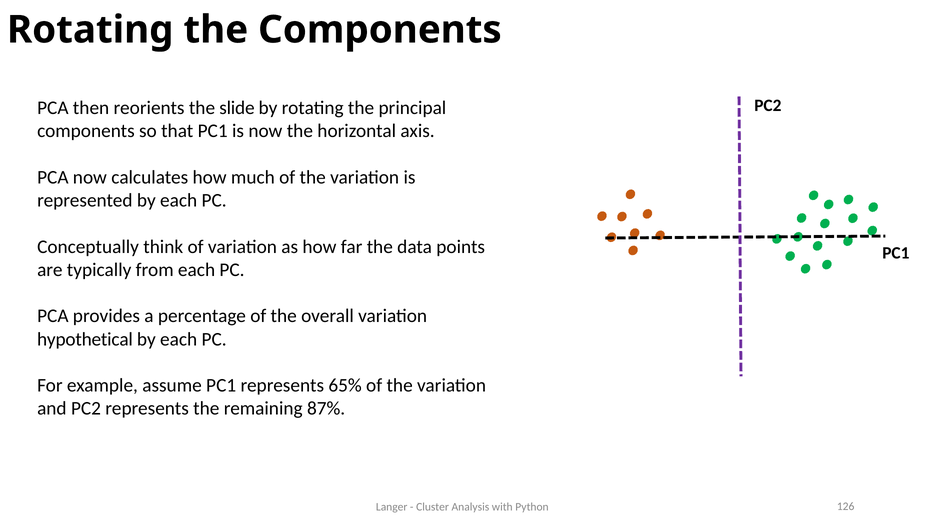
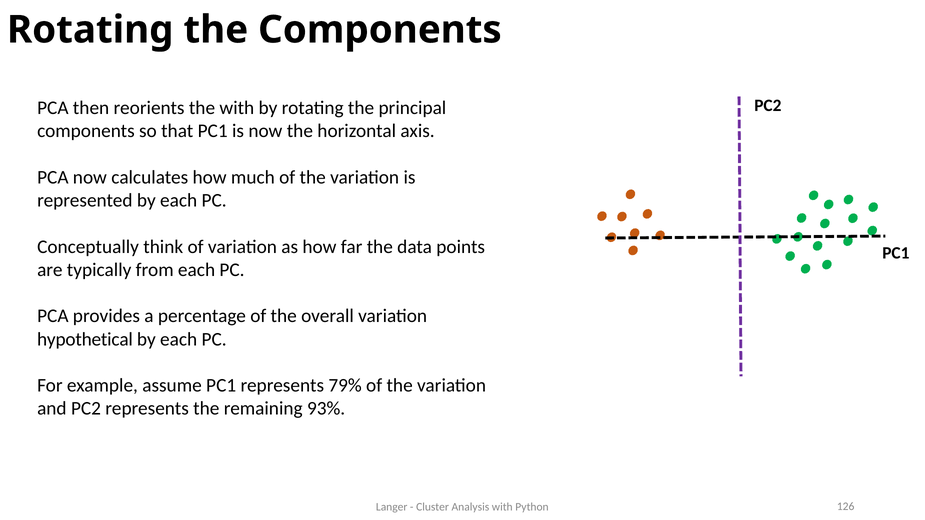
the slide: slide -> with (237, 108)
65%: 65% -> 79% (345, 386)
87%: 87% -> 93% (326, 409)
